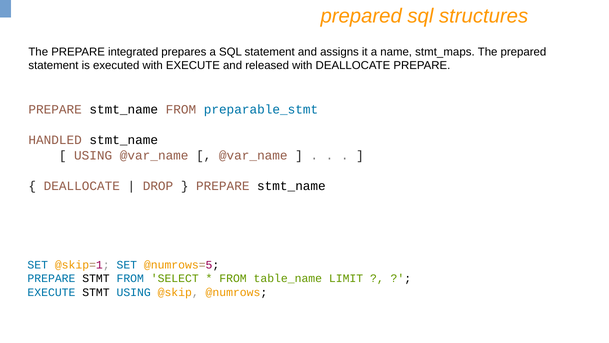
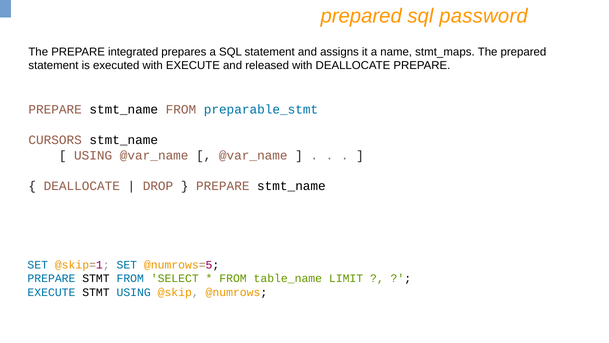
structures: structures -> password (484, 16)
HANDLED: HANDLED -> CURSORS (55, 140)
